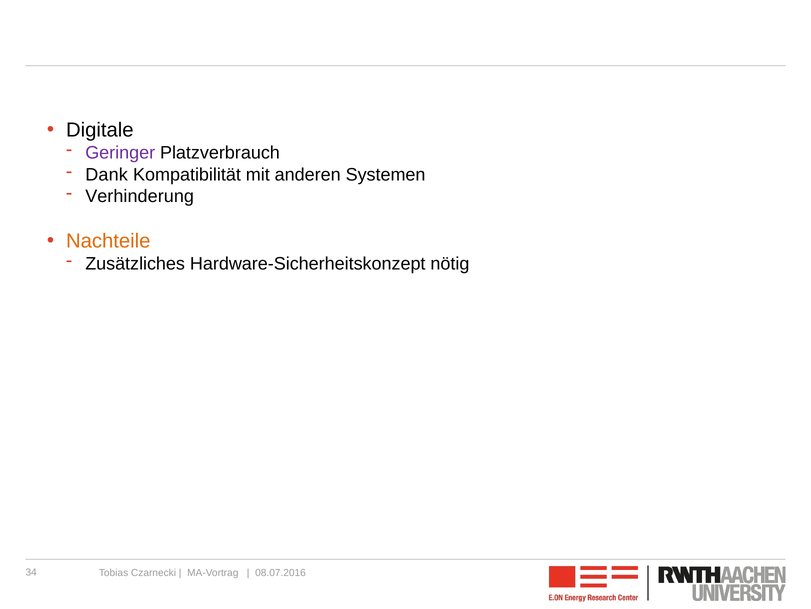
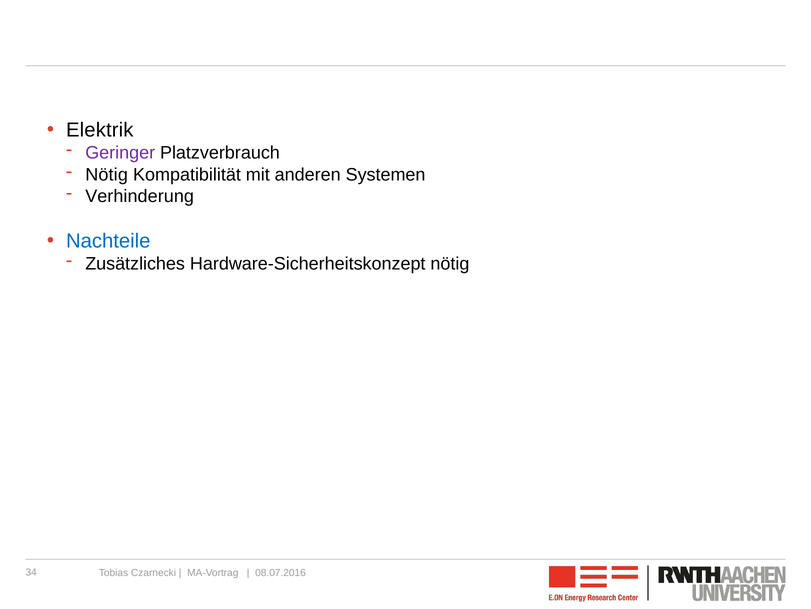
Digitale: Digitale -> Elektrik (100, 130)
Dank: Dank -> Nötig (107, 174)
Nachteile colour: orange -> blue (108, 241)
